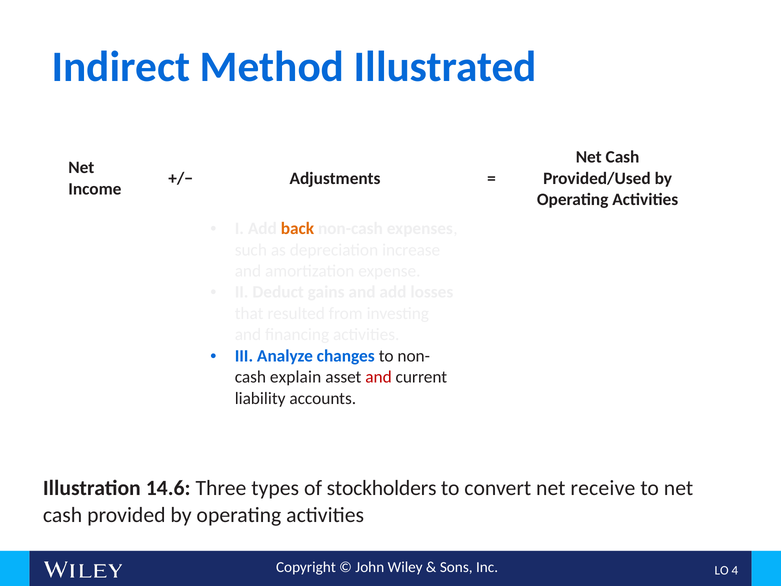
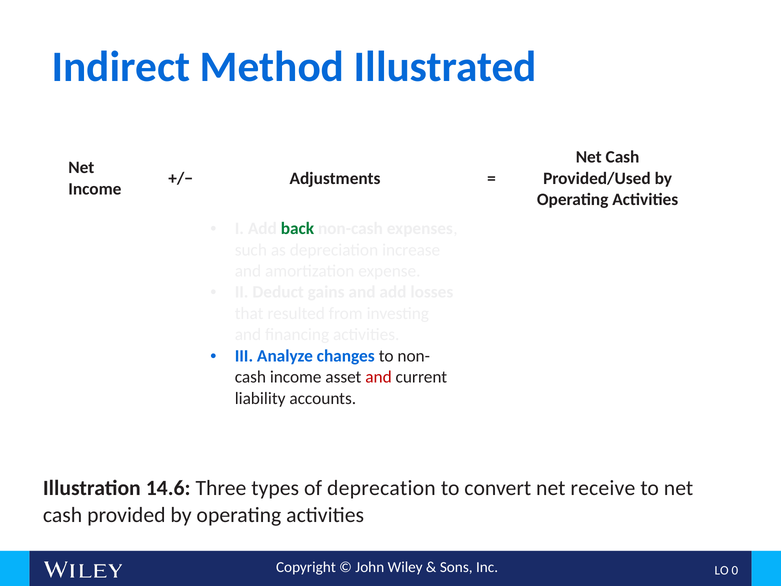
back colour: orange -> green (297, 228)
cash explain: explain -> income (296, 377)
stockholders: stockholders -> deprecation (381, 488)
4: 4 -> 0 (735, 570)
